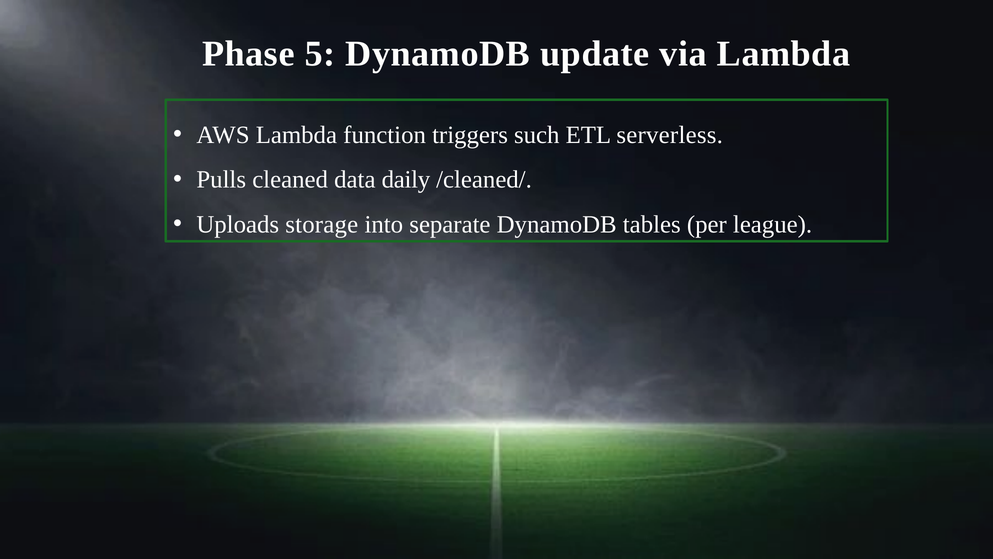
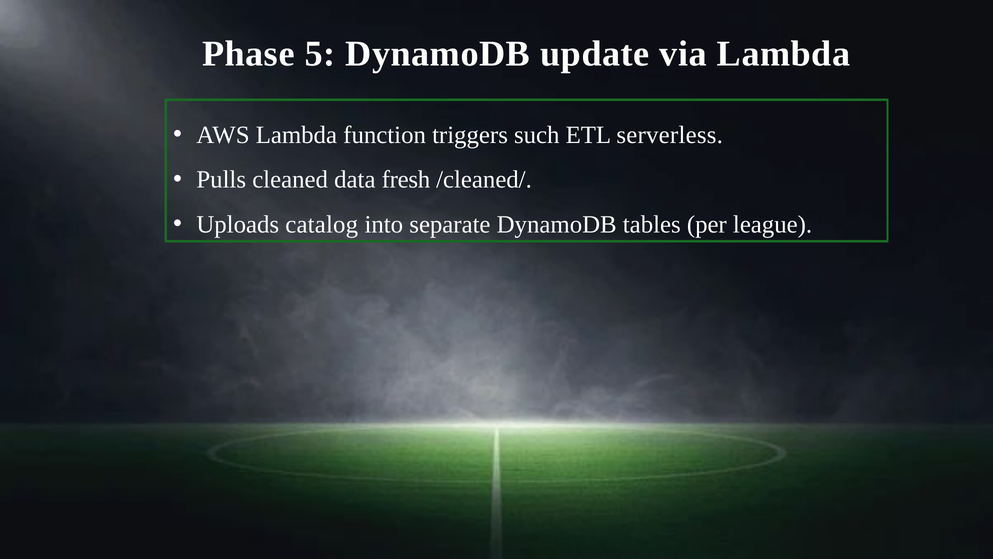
daily: daily -> fresh (406, 180)
storage: storage -> catalog (322, 224)
